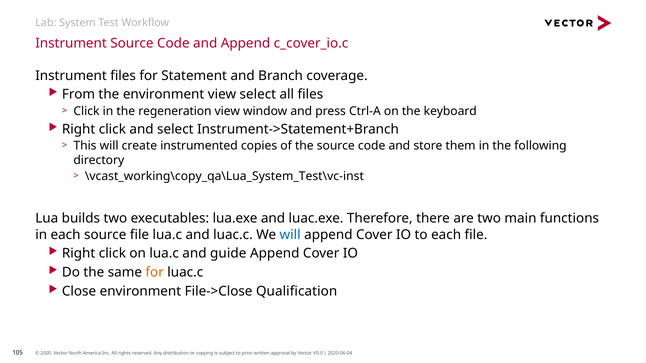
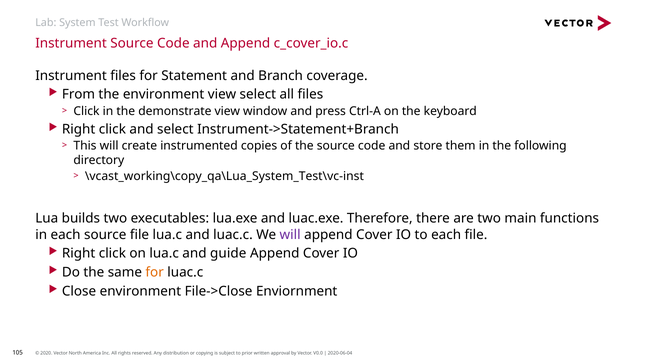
regeneration: regeneration -> demonstrate (175, 111)
will colour: blue -> purple (290, 235)
Qualification: Qualification -> Enviornment (297, 291)
